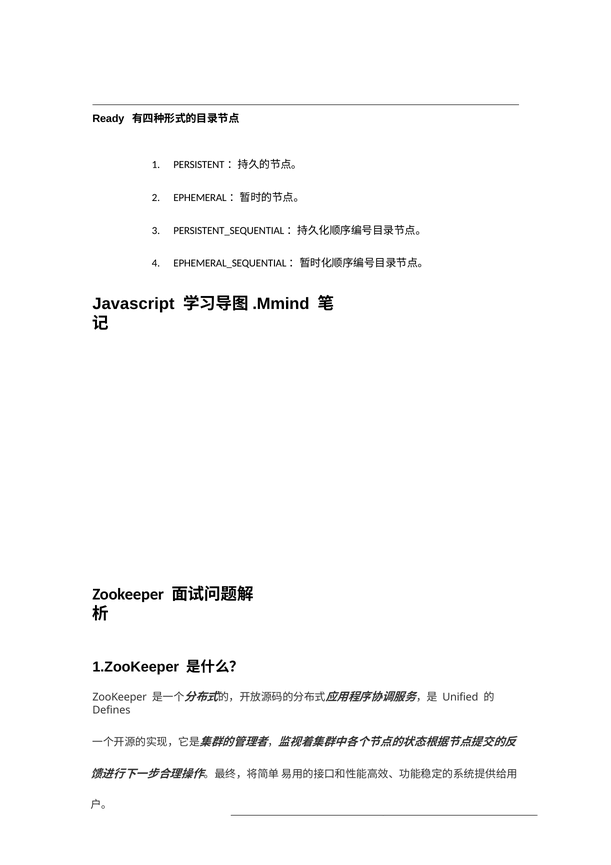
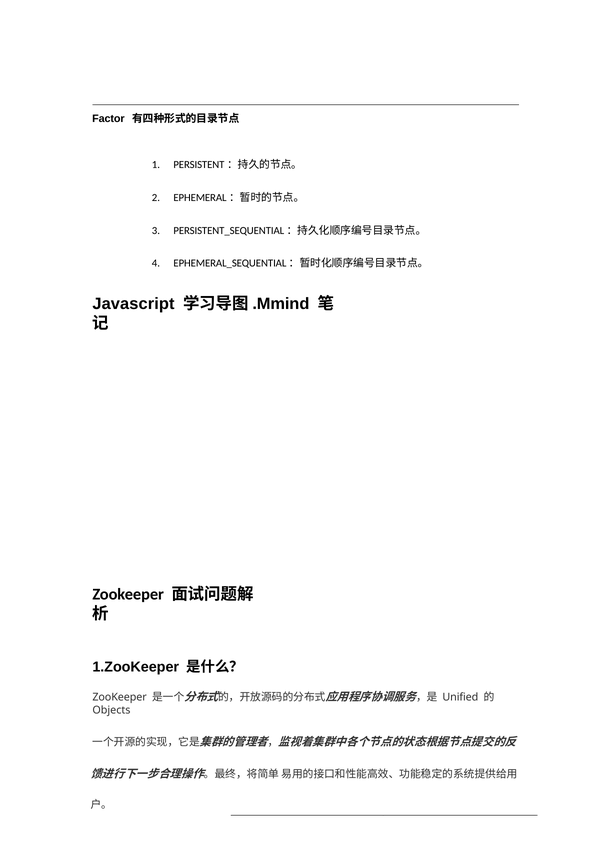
Ready: Ready -> Factor (108, 119)
Defines: Defines -> Objects (111, 710)
